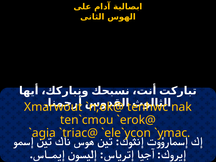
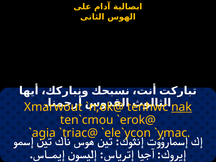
nak underline: none -> present (182, 107)
